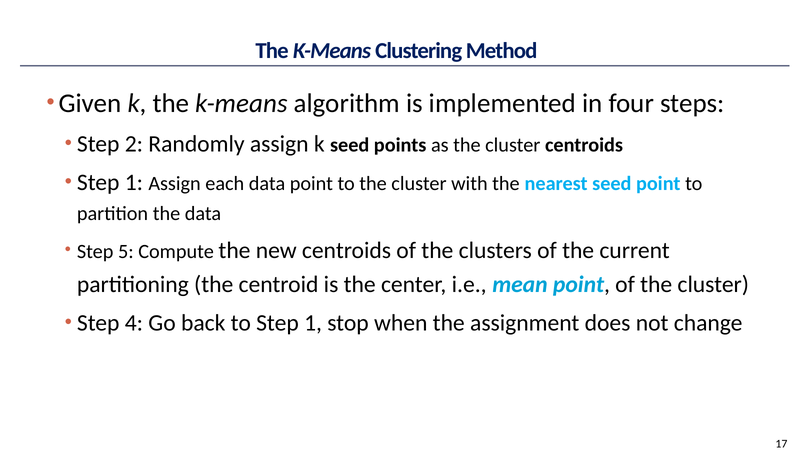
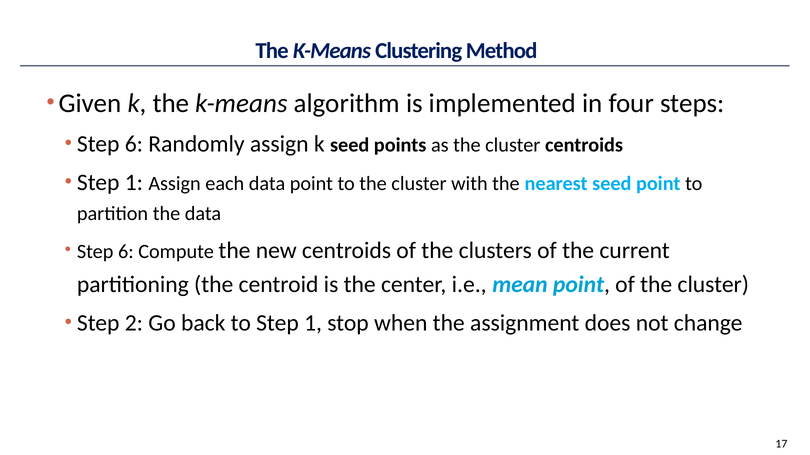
2: 2 -> 6 (134, 144)
5: 5 -> 6 (126, 252)
4: 4 -> 2 (134, 324)
